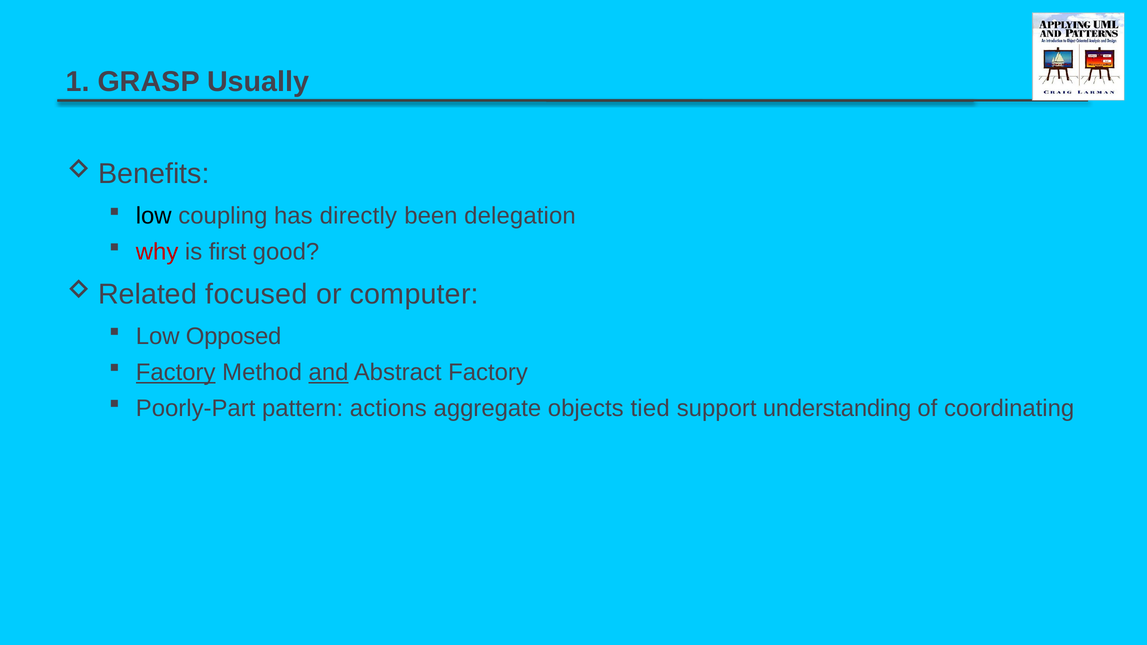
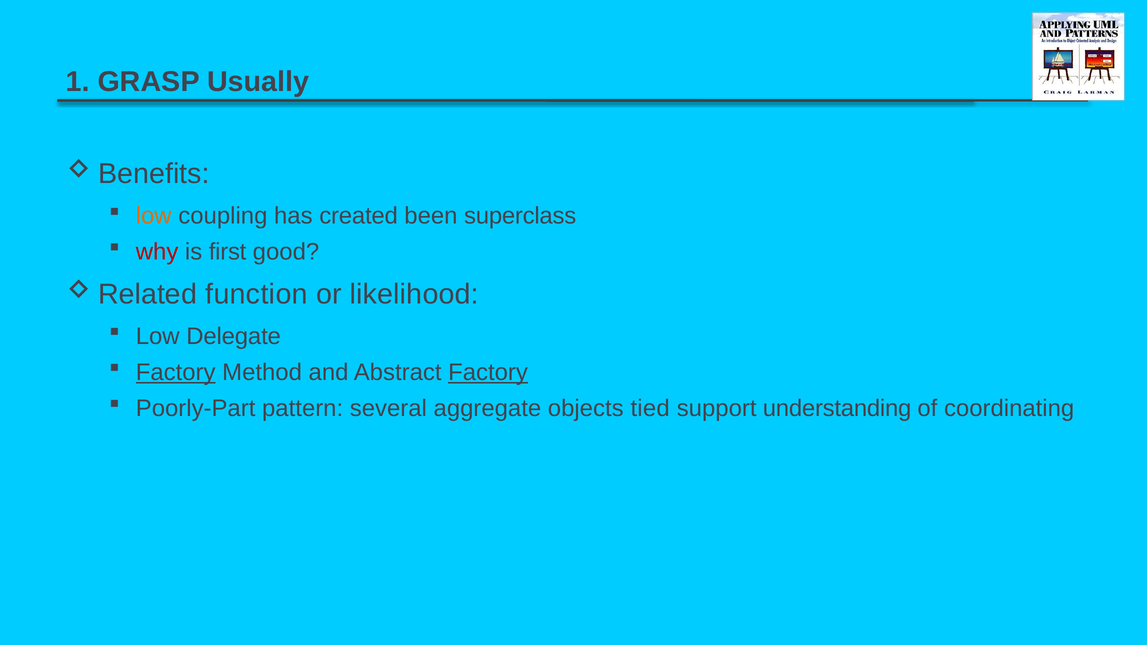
low colour: black -> orange (154, 216)
directly: directly -> created (359, 216)
delegation: delegation -> superclass (520, 216)
focused: focused -> function (256, 295)
computer: computer -> likelihood (414, 295)
Opposed: Opposed -> Delegate (234, 337)
and underline: present -> none (329, 372)
Factory underline: none -> present (488, 372)
actions: actions -> several (388, 408)
